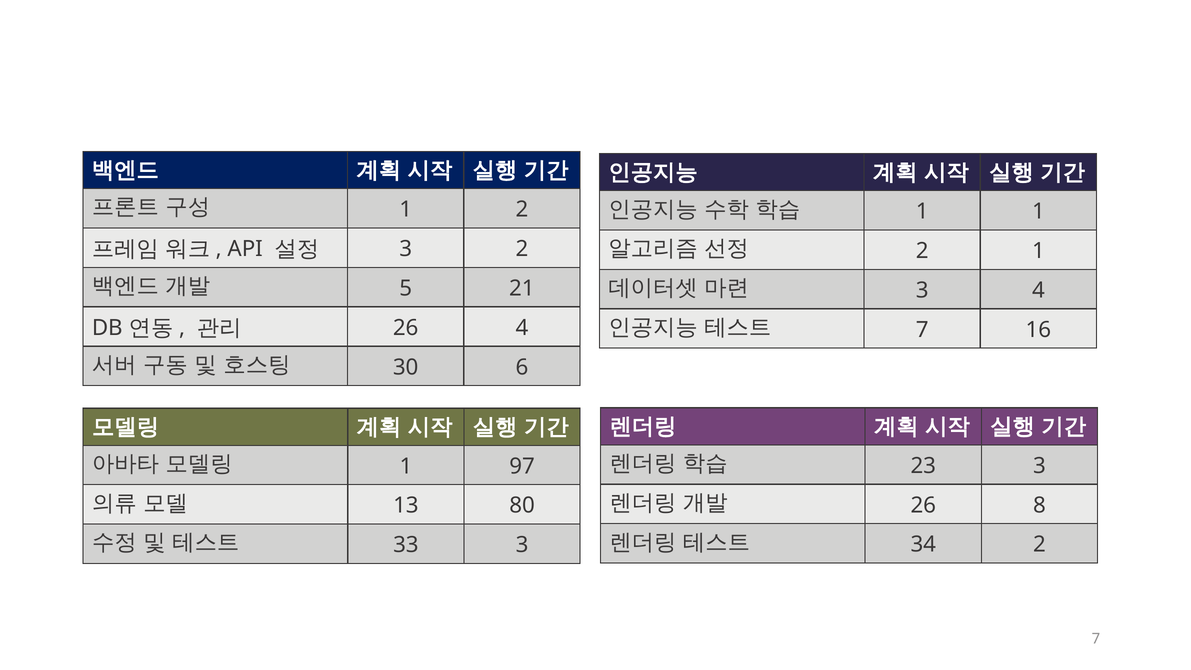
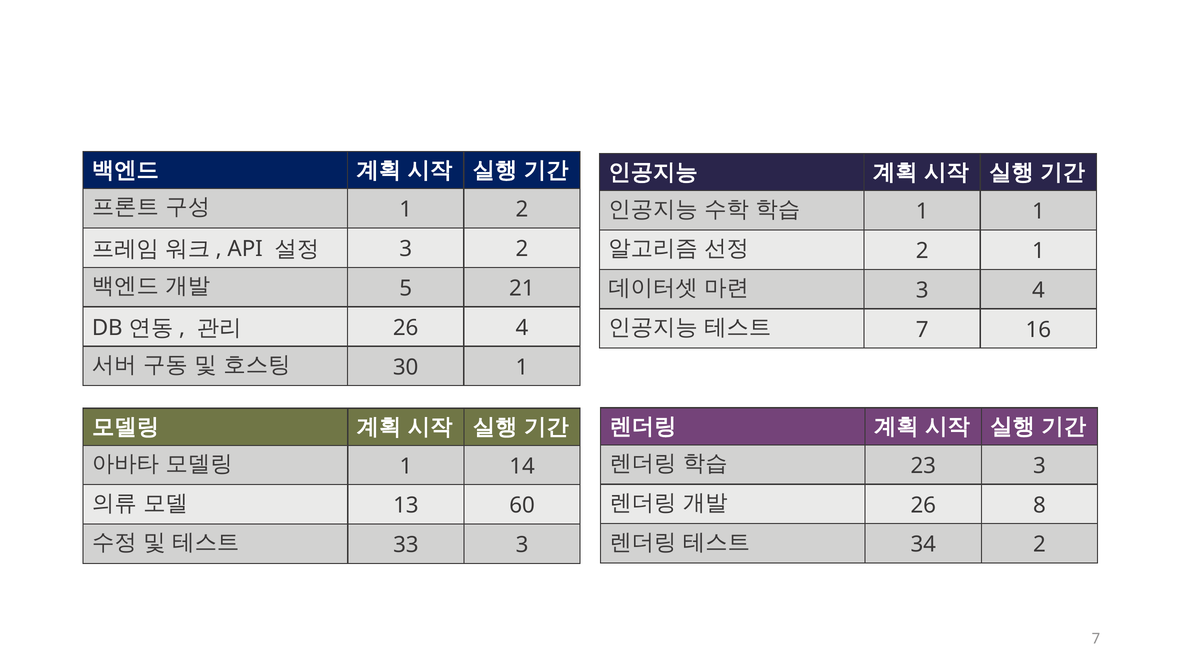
30 6: 6 -> 1 (522, 367)
97: 97 -> 14 (522, 466)
80: 80 -> 60 (522, 506)
